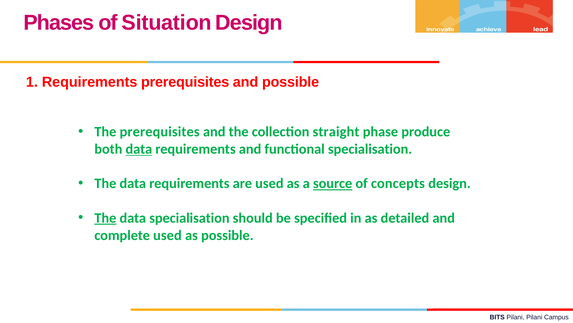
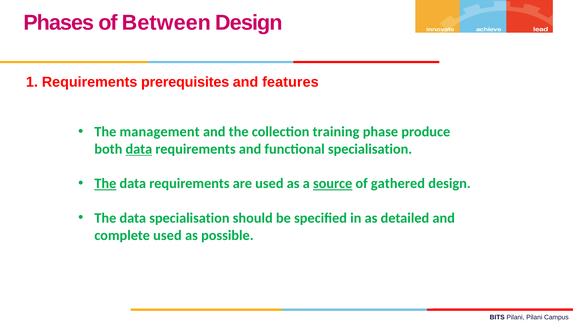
Situation: Situation -> Between (166, 23)
and possible: possible -> features (290, 82)
The prerequisites: prerequisites -> management (160, 132)
straight: straight -> training (336, 132)
The underline: none -> present (105, 183)
concepts: concepts -> gathered (398, 183)
The underline: present -> none (105, 218)
